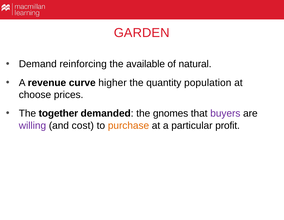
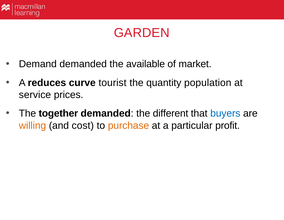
Demand reinforcing: reinforcing -> demanded (83, 64)
natural: natural -> market (195, 64)
revenue: revenue -> reduces (47, 82)
higher: higher -> tourist (113, 82)
choose: choose -> service (35, 95)
gnomes: gnomes -> different (171, 113)
buyers colour: purple -> blue (225, 113)
willing colour: purple -> orange (32, 125)
